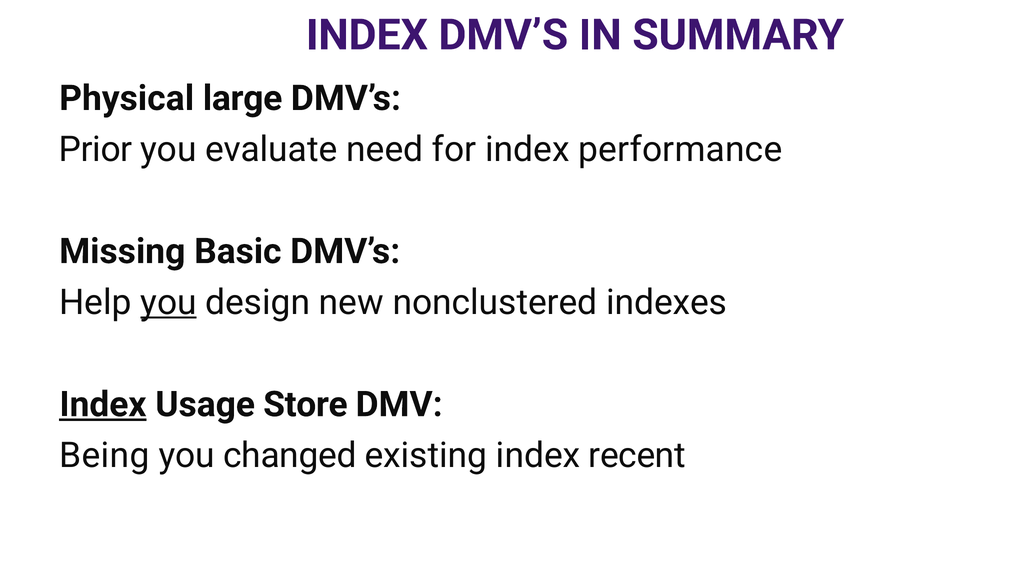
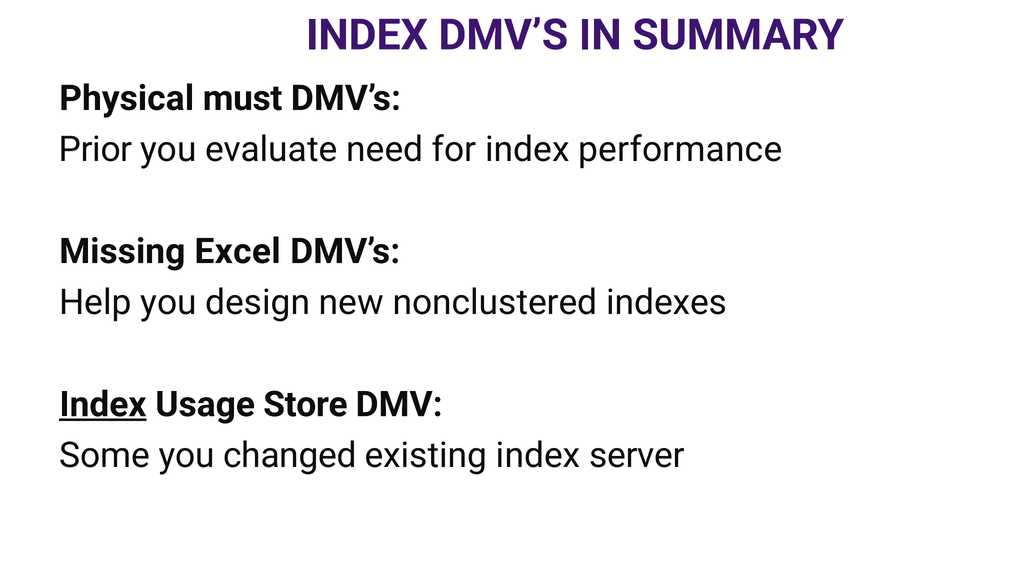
large: large -> must (243, 98)
Basic: Basic -> Excel (238, 252)
you underline: present -> none (168, 303)
Being: Being -> Some (105, 456)
recent: recent -> server (637, 456)
